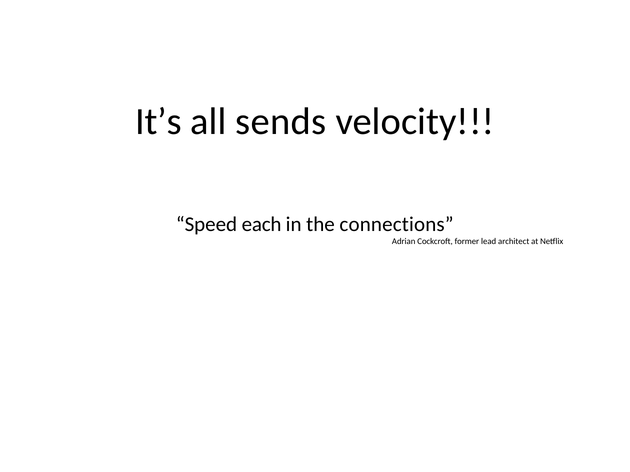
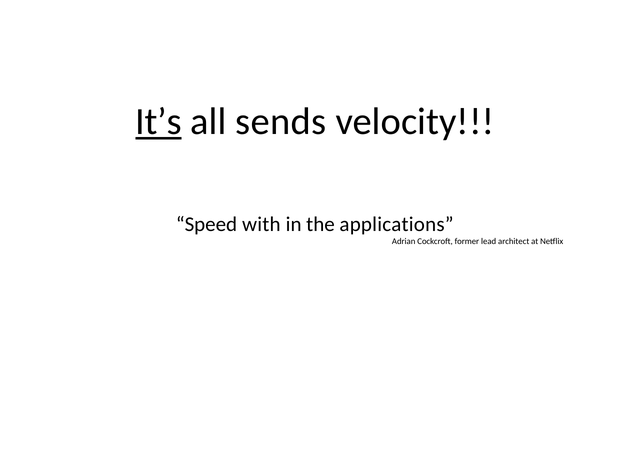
It’s underline: none -> present (159, 122)
each: each -> with (261, 225)
connections: connections -> applications (397, 225)
